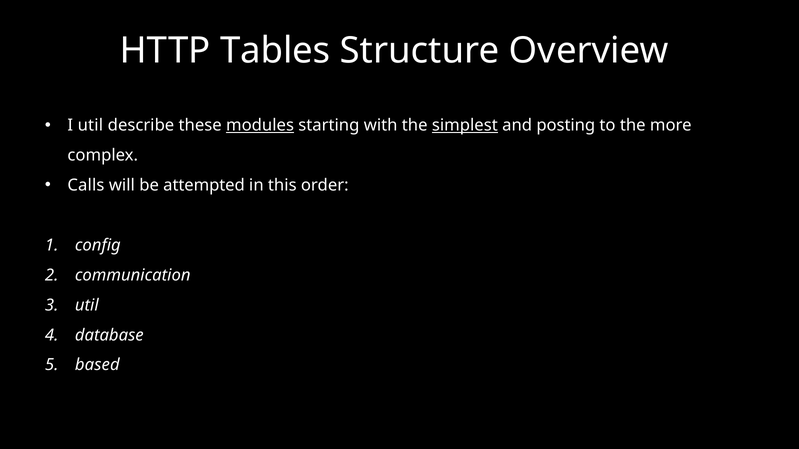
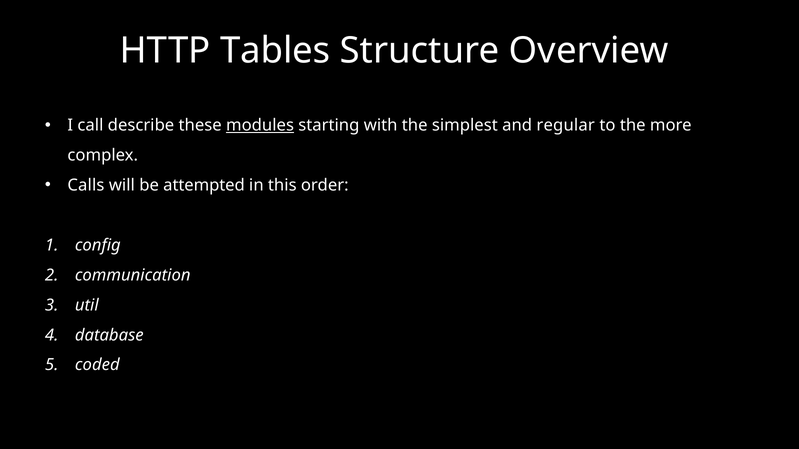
I util: util -> call (90, 126)
simplest underline: present -> none (465, 126)
posting: posting -> regular (566, 126)
based: based -> coded (97, 365)
